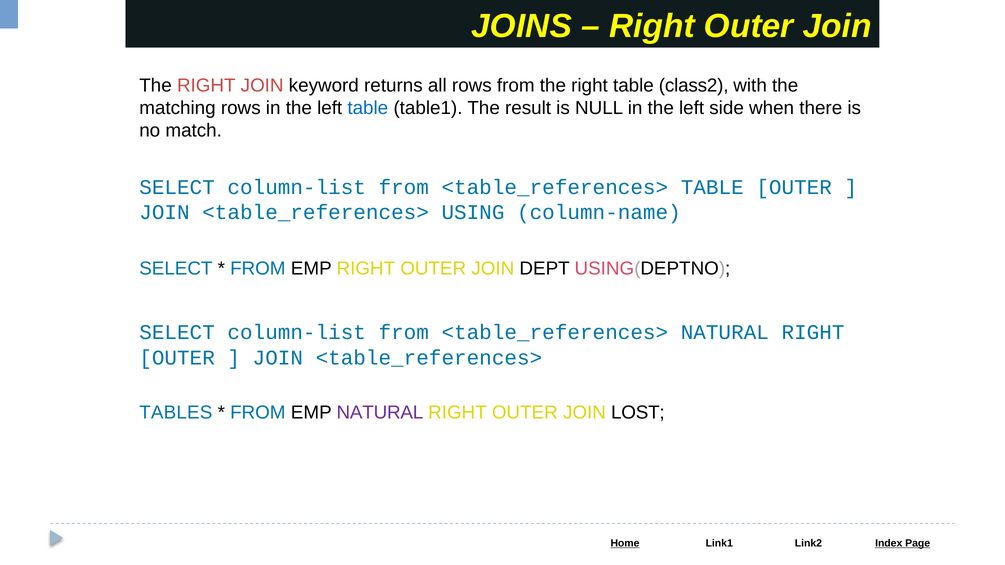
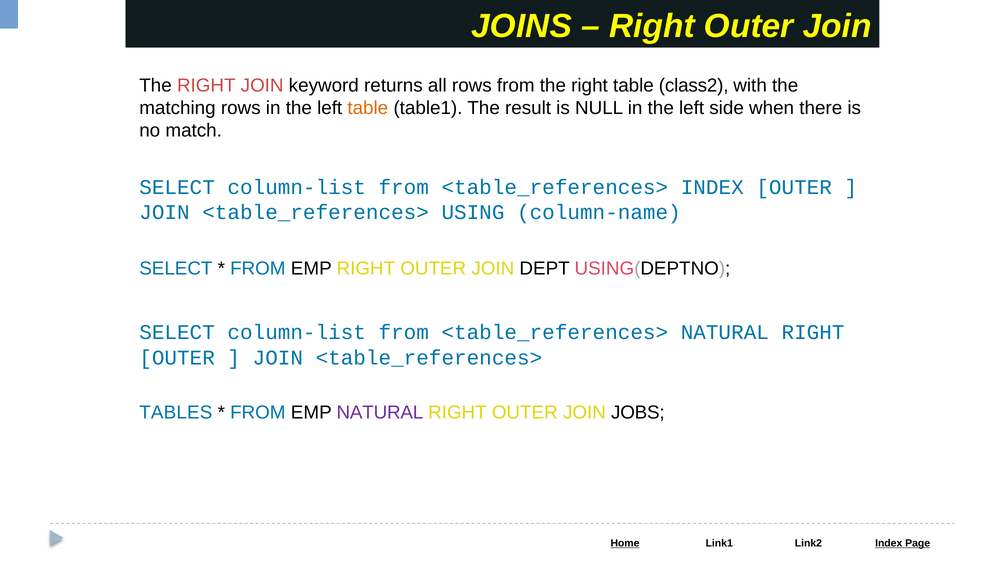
table colour: blue -> orange (368, 108)
<table_references> TABLE: TABLE -> INDEX (712, 187)
LOST: LOST -> JOBS (638, 413)
